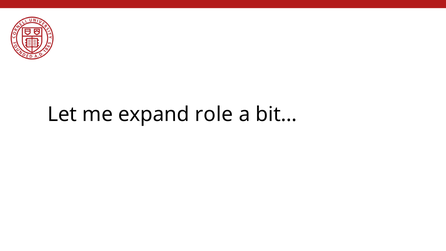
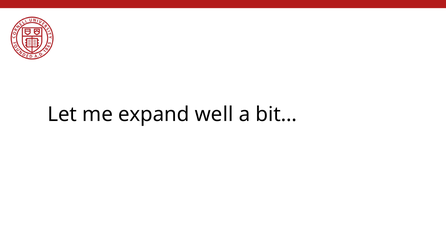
role: role -> well (214, 114)
